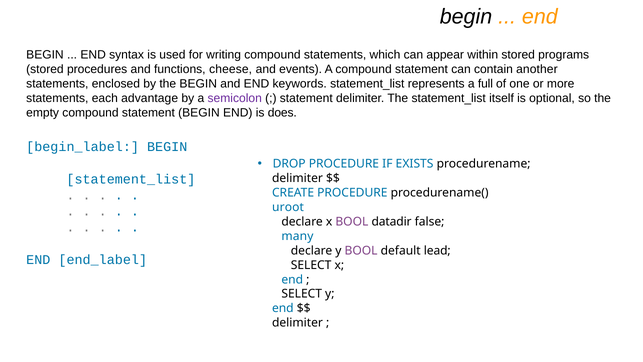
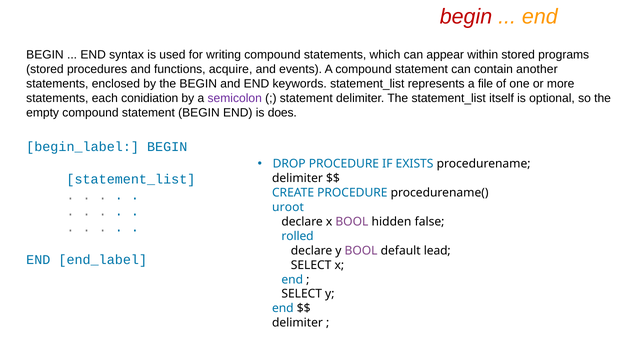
begin colour: black -> red (466, 17)
cheese: cheese -> acquire (231, 69)
full: full -> file (485, 84)
advantage: advantage -> conidiation (150, 98)
datadir: datadir -> hidden (391, 221)
many: many -> rolled (298, 236)
